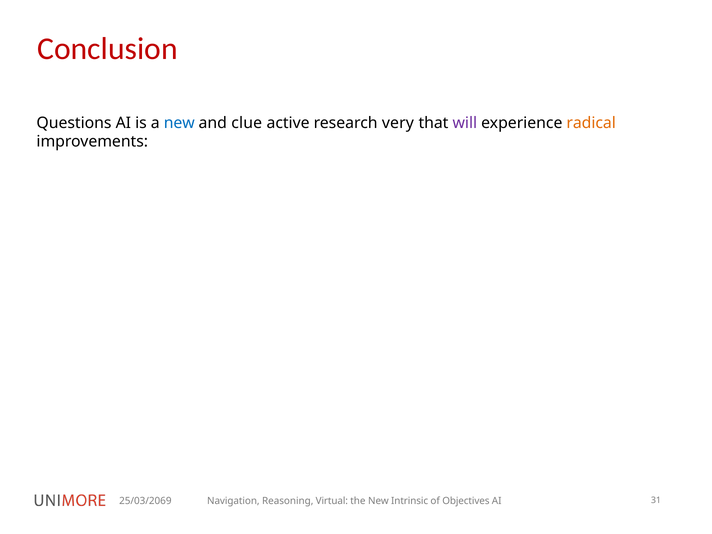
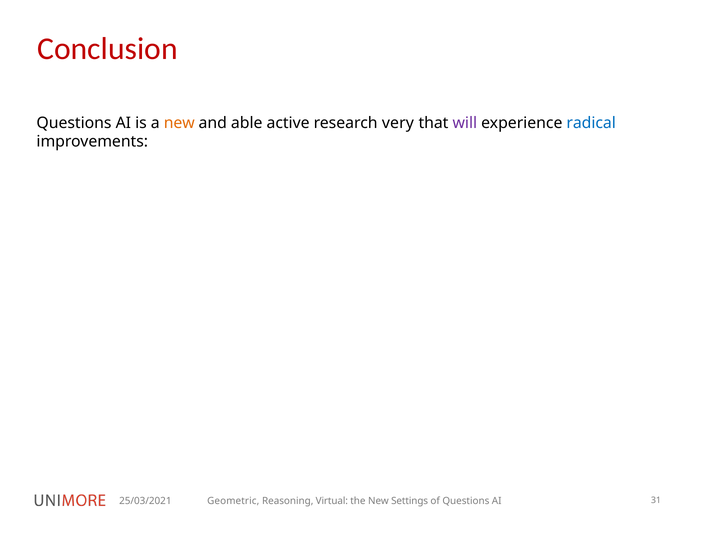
new colour: blue -> orange (179, 123)
clue: clue -> able (247, 123)
radical colour: orange -> blue (591, 123)
25/03/2069: 25/03/2069 -> 25/03/2021 (145, 501)
Navigation: Navigation -> Geometric (233, 501)
Intrinsic: Intrinsic -> Settings (410, 501)
of Objectives: Objectives -> Questions (466, 501)
